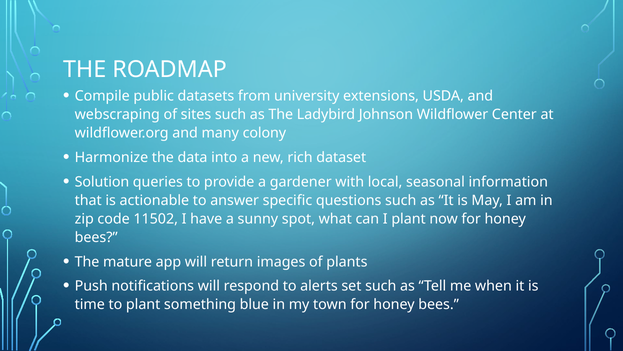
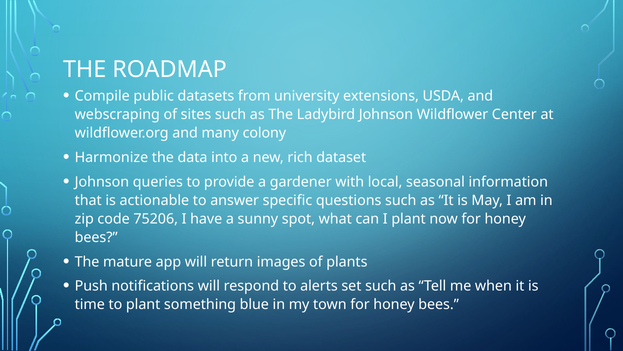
Solution: Solution -> Johnson (102, 182)
11502: 11502 -> 75206 (156, 219)
